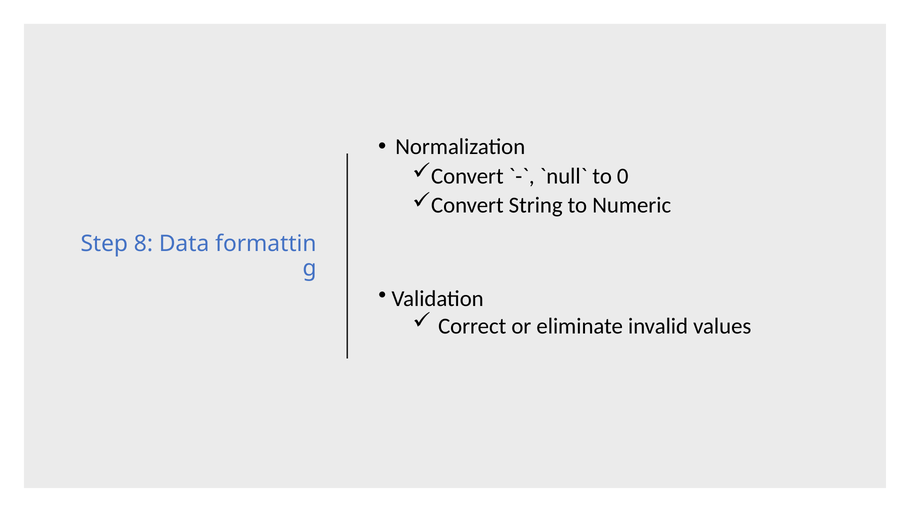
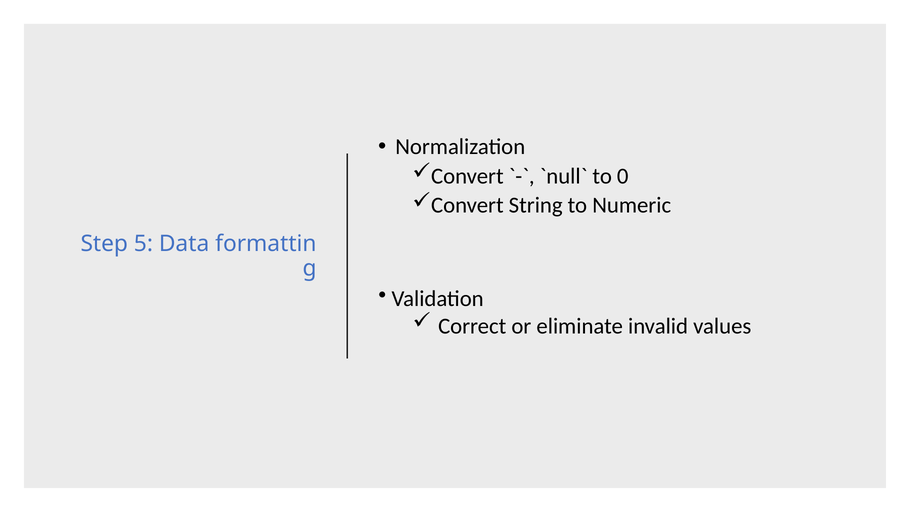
8: 8 -> 5 (143, 244)
